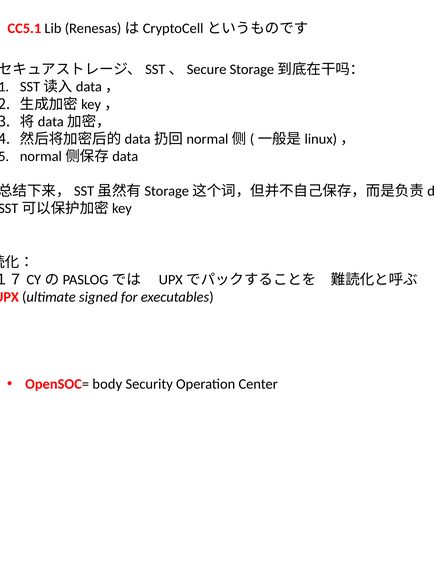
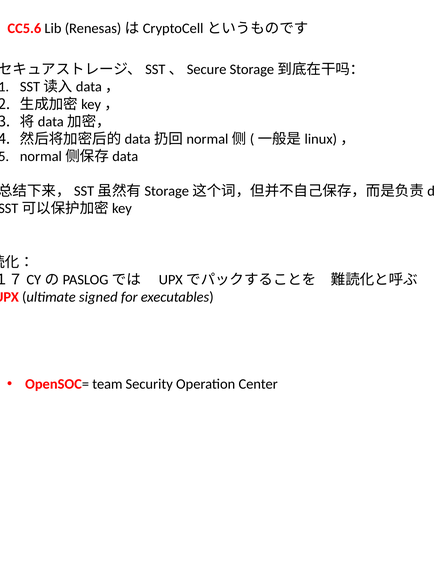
CC5.1: CC5.1 -> CC5.6 (24, 28)
body: body -> team (107, 384)
